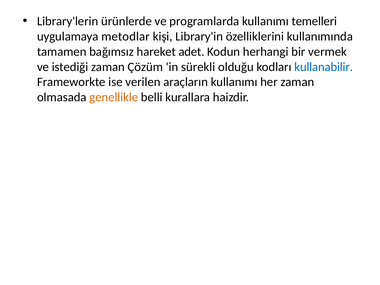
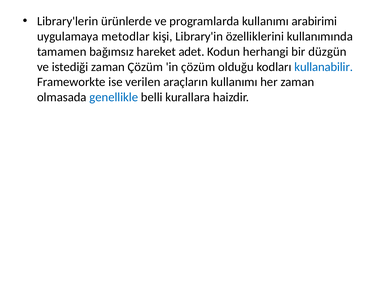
temelleri: temelleri -> arabirimi (314, 21)
vermek: vermek -> düzgün (328, 52)
in sürekli: sürekli -> çözüm (198, 67)
genellikle colour: orange -> blue (114, 97)
